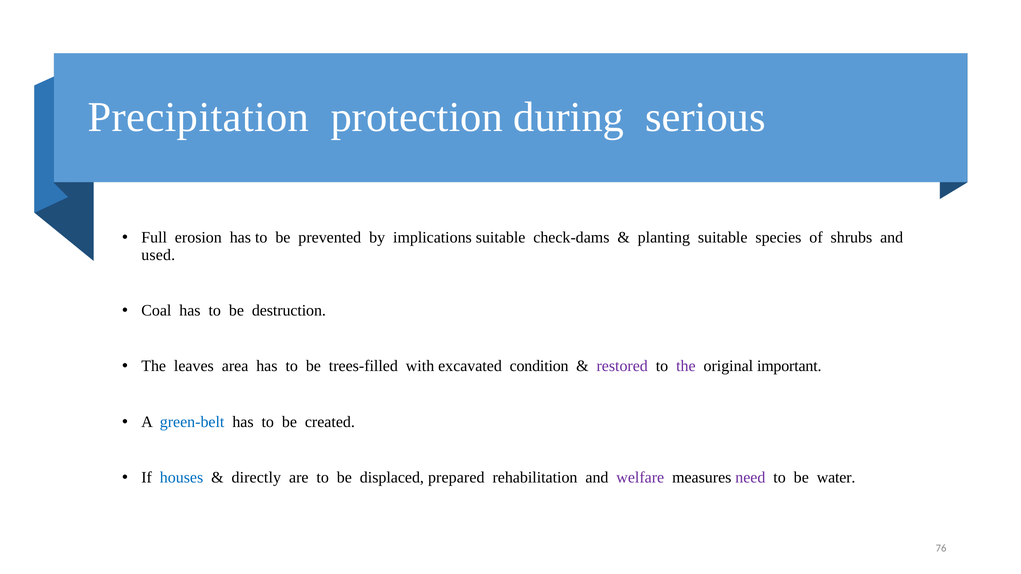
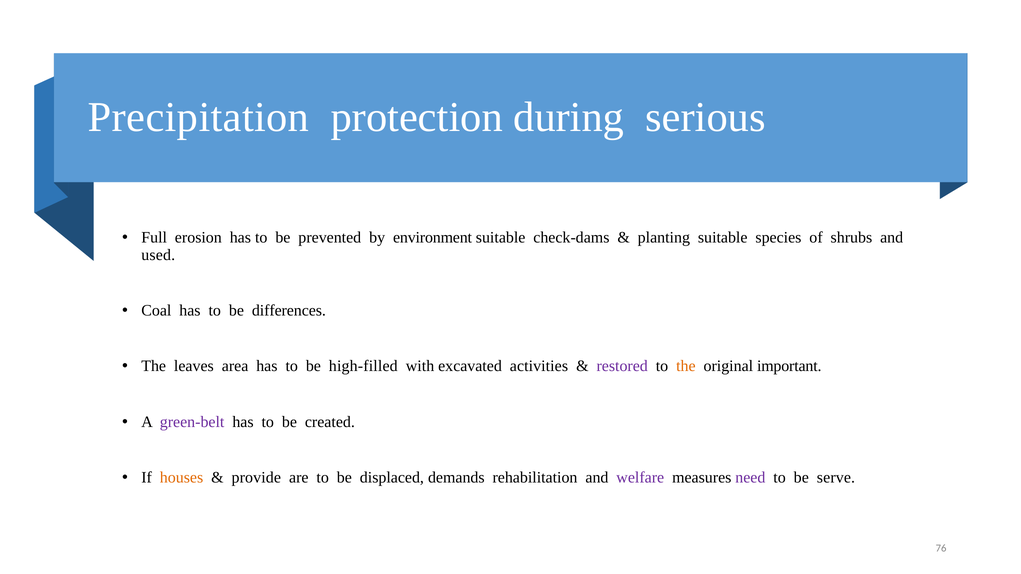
implications: implications -> environment (433, 238)
destruction: destruction -> differences (289, 311)
trees-filled: trees-filled -> high-filled (363, 366)
condition: condition -> activities (539, 366)
the colour: purple -> orange (686, 366)
green-belt colour: blue -> purple (192, 422)
houses colour: blue -> orange (182, 478)
directly: directly -> provide (256, 478)
prepared: prepared -> demands (456, 478)
water: water -> serve (836, 478)
